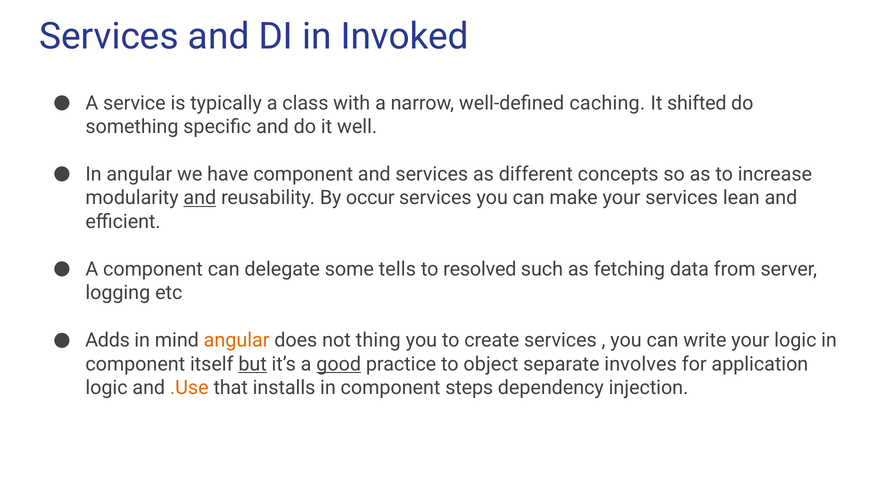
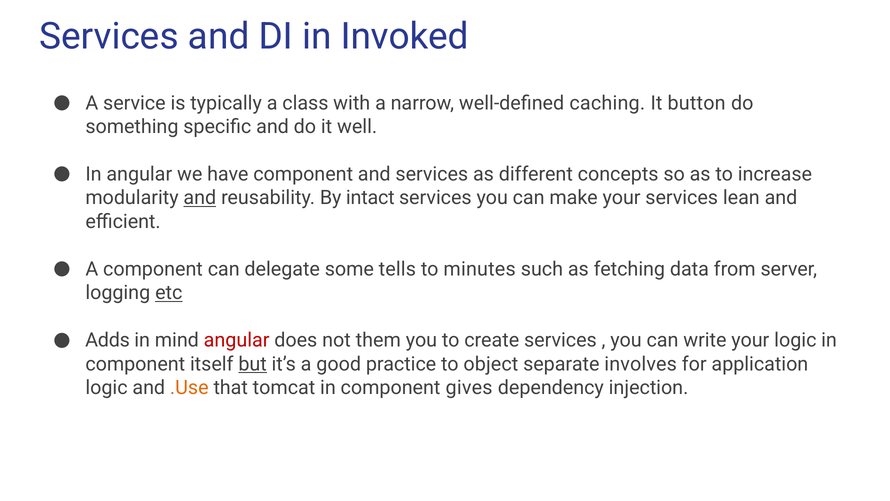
shifted: shifted -> button (697, 103)
occur: occur -> intact (370, 198)
resolved: resolved -> minutes (480, 269)
etc underline: none -> present (169, 293)
angular colour: orange -> red (237, 340)
thing: thing -> them (378, 340)
good underline: present -> none (339, 364)
installs: installs -> tomcat (284, 388)
steps: steps -> gives (469, 388)
